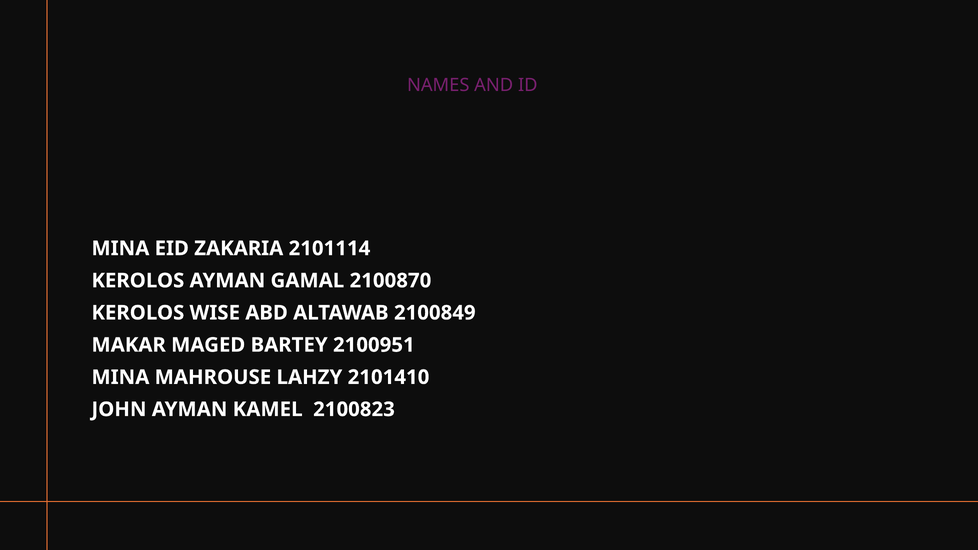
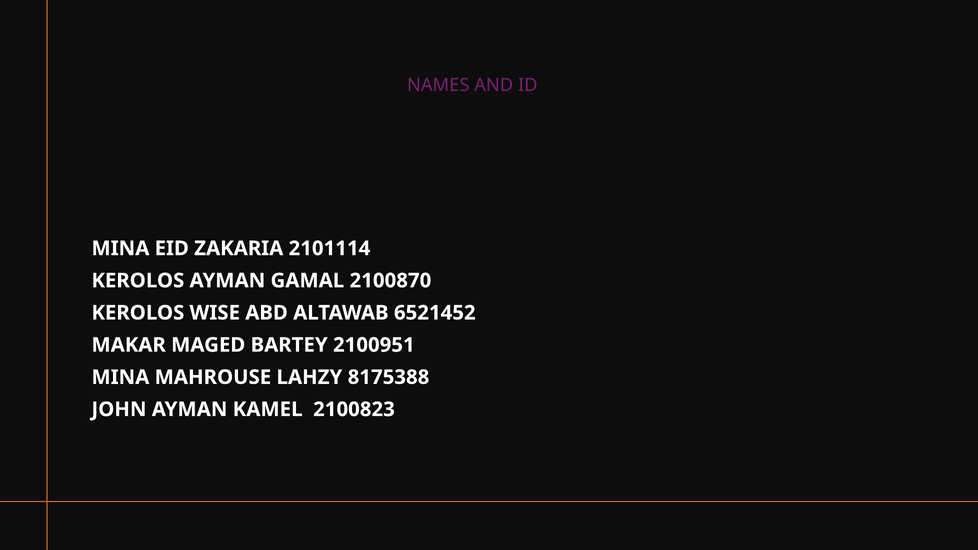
2100849: 2100849 -> 6521452 (435, 313)
2101410: 2101410 -> 8175388 (389, 377)
